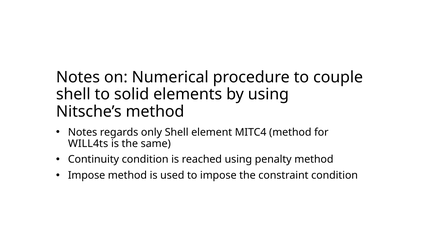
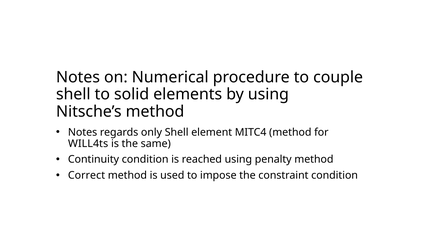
Impose: Impose -> Correct (87, 175)
